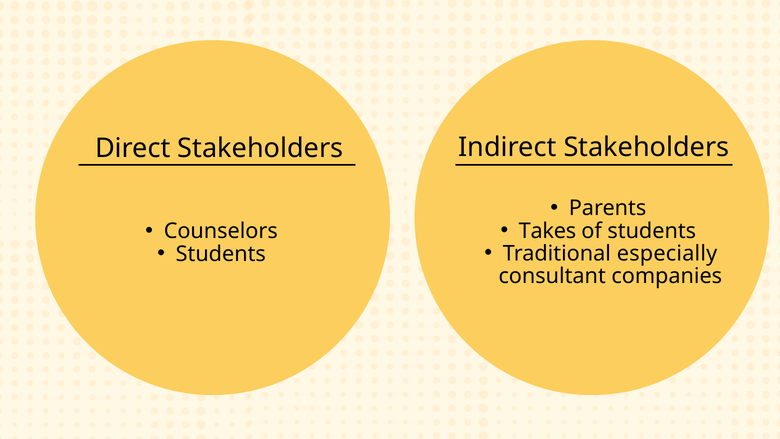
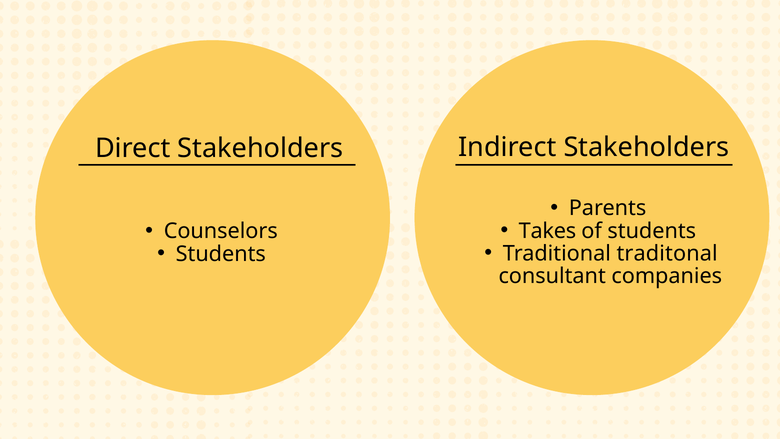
especially: especially -> traditonal (667, 253)
